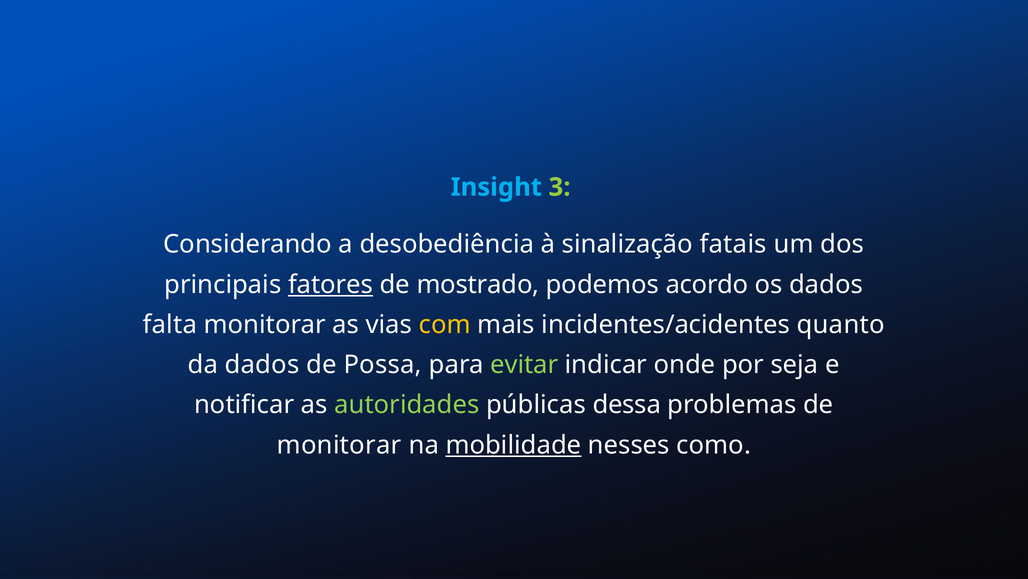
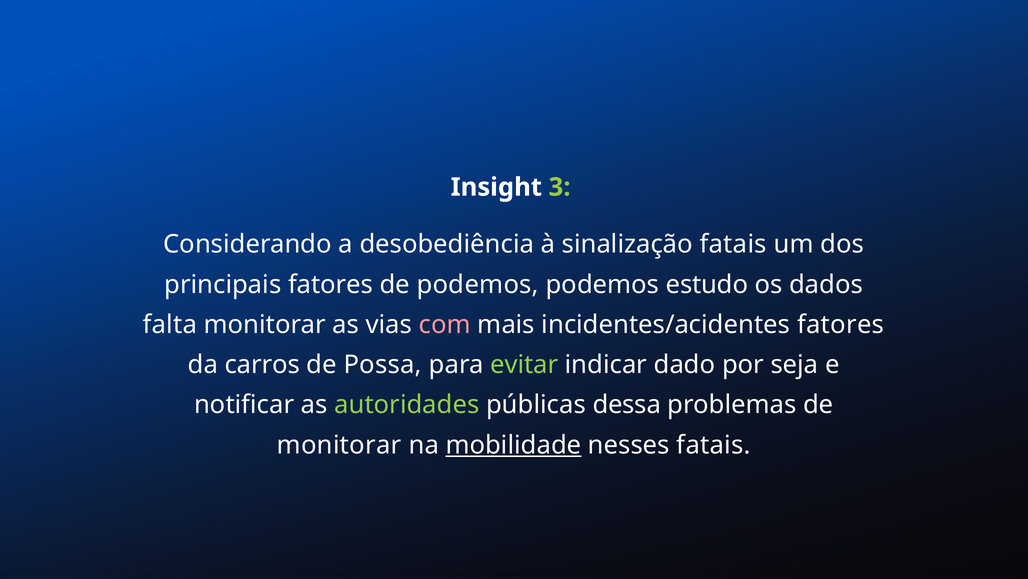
Insight colour: light blue -> white (496, 187)
fatores underline: present -> none (331, 284)
de mostrado: mostrado -> podemos (478, 284)
acordo: acordo -> estudo (707, 284)
com colour: yellow -> pink (445, 324)
incidentes/acidentes quanto: quanto -> fatores (841, 324)
da dados: dados -> carros (262, 364)
onde: onde -> dado (685, 364)
nesses como: como -> fatais (714, 444)
